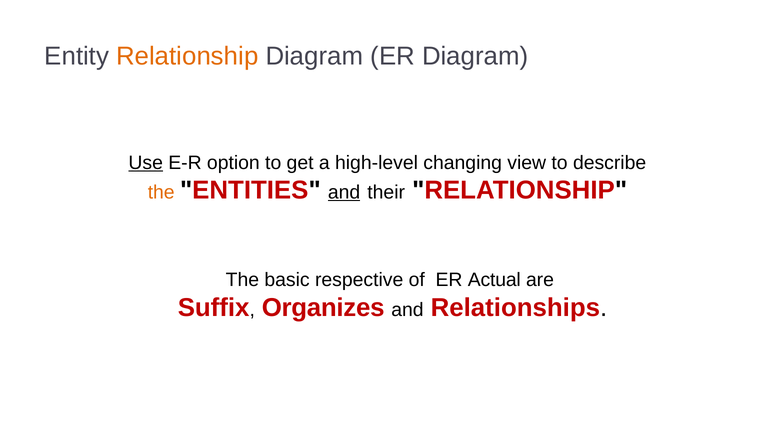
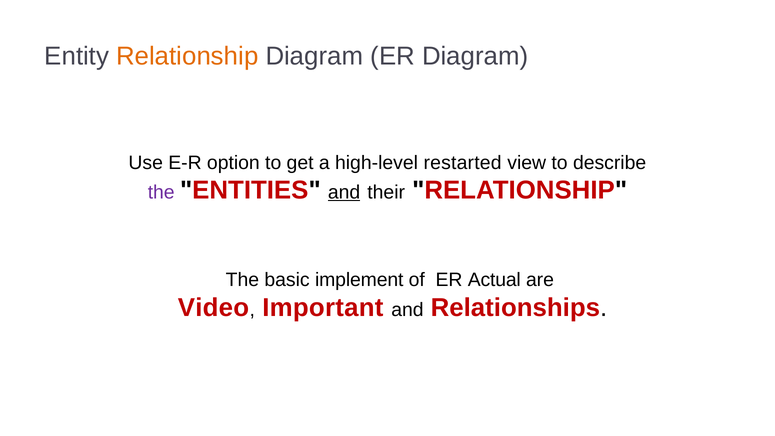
Use underline: present -> none (146, 163)
changing: changing -> restarted (463, 163)
the colour: orange -> purple (161, 192)
respective: respective -> implement (359, 280)
Suffix: Suffix -> Video (213, 307)
Organizes: Organizes -> Important (323, 307)
